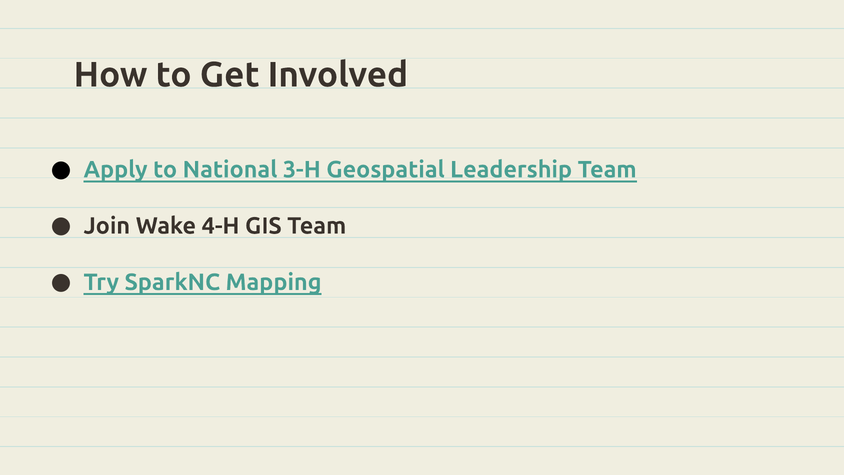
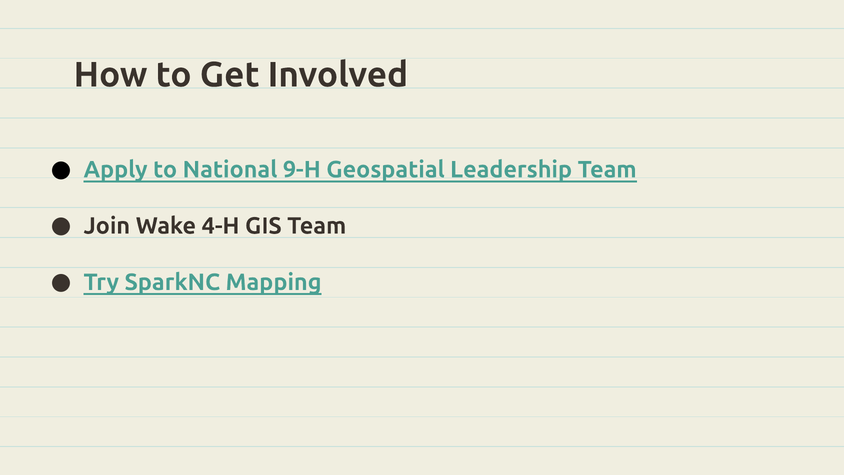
3-H: 3-H -> 9-H (302, 169)
